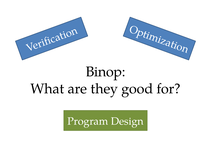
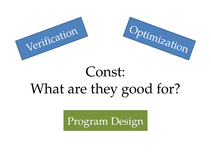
Binop: Binop -> Const (106, 71)
